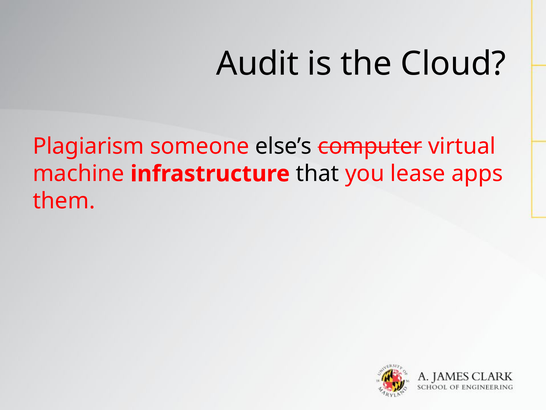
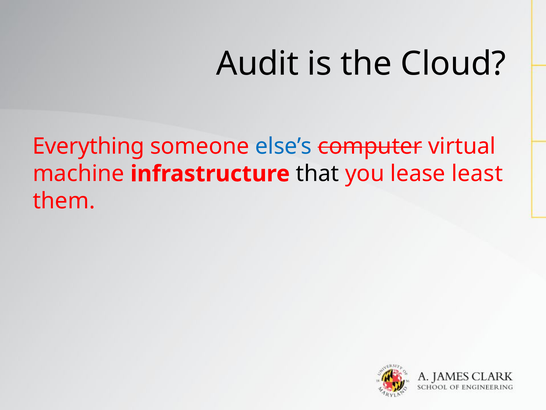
Plagiarism: Plagiarism -> Everything (89, 146)
else’s colour: black -> blue (284, 146)
apps: apps -> least (477, 174)
